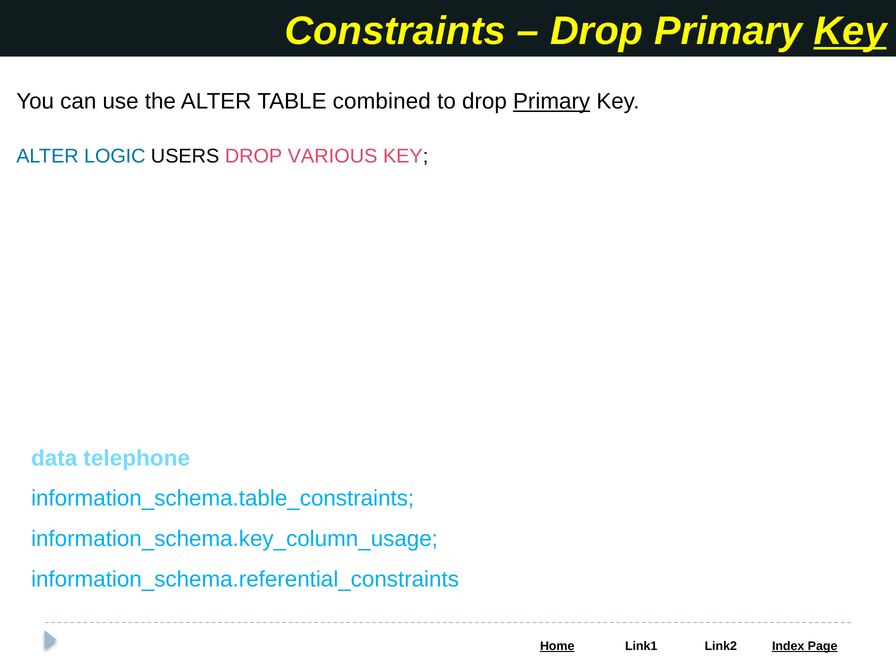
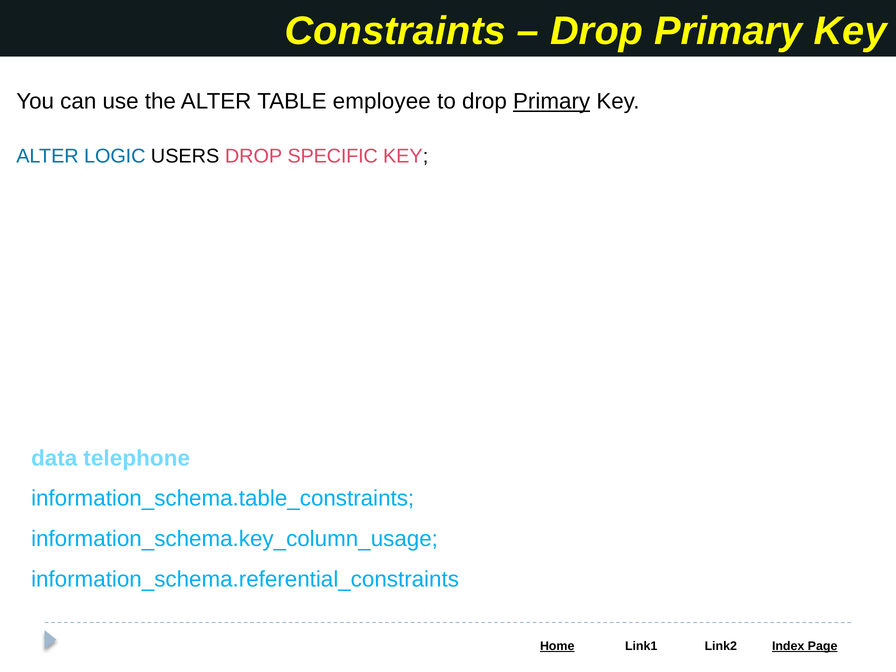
Key underline: present -> none (850, 31)
combined: combined -> employee (382, 102)
VARIOUS: VARIOUS -> SPECIFIC (333, 156)
